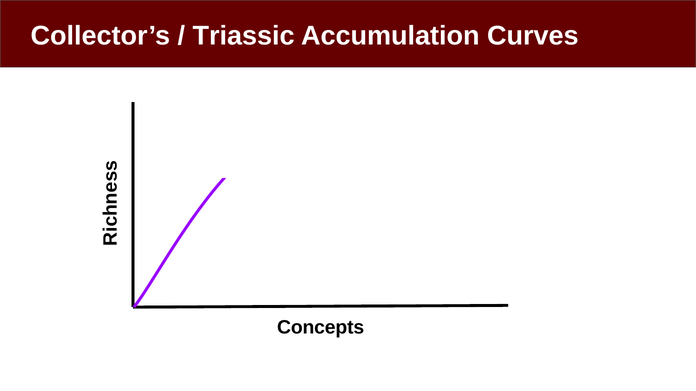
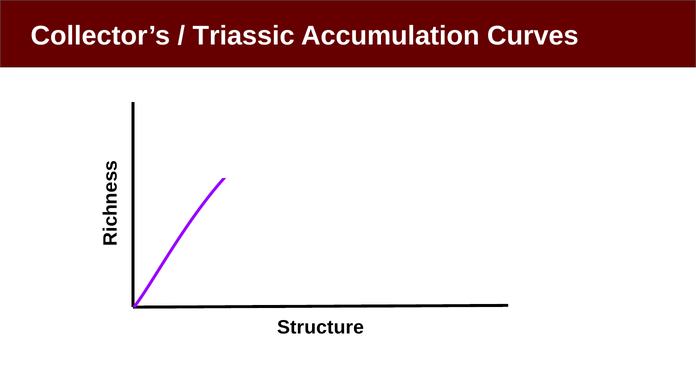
Concepts: Concepts -> Structure (321, 328)
